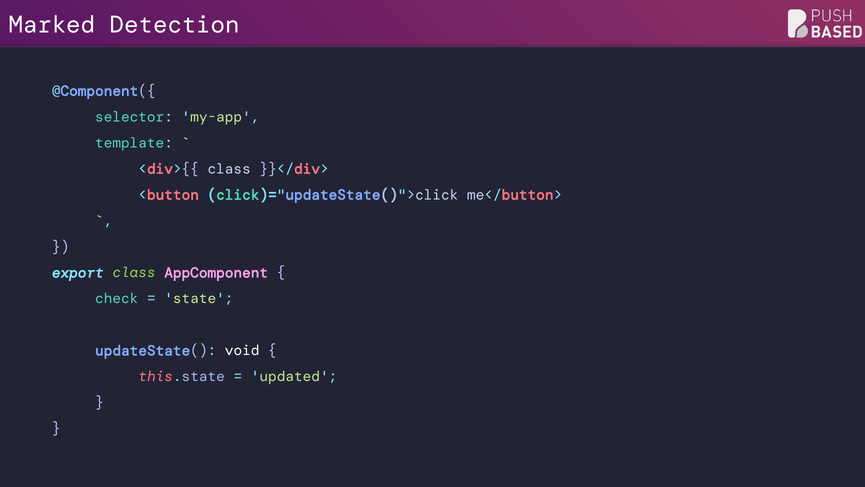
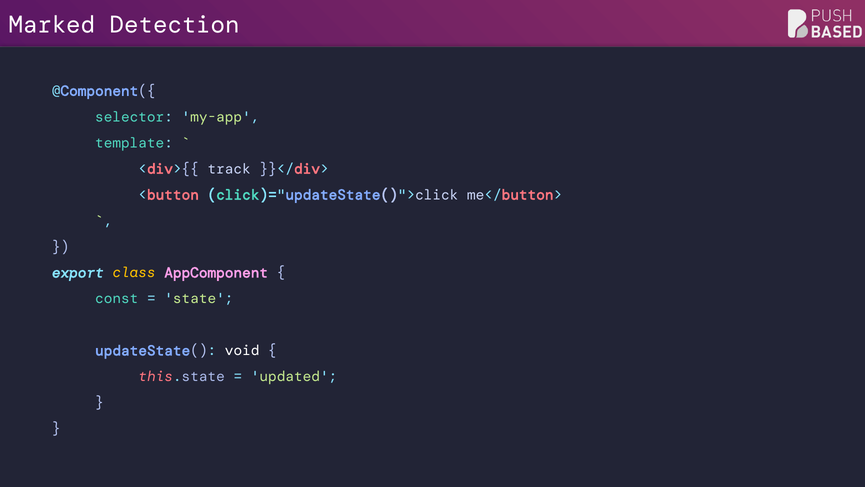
<div>{{ class: class -> track (229, 169)
class colour: light green -> yellow (134, 272)
check: check -> const (117, 298)
